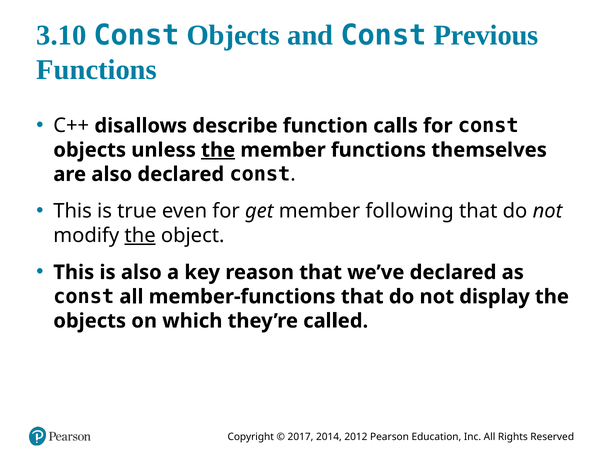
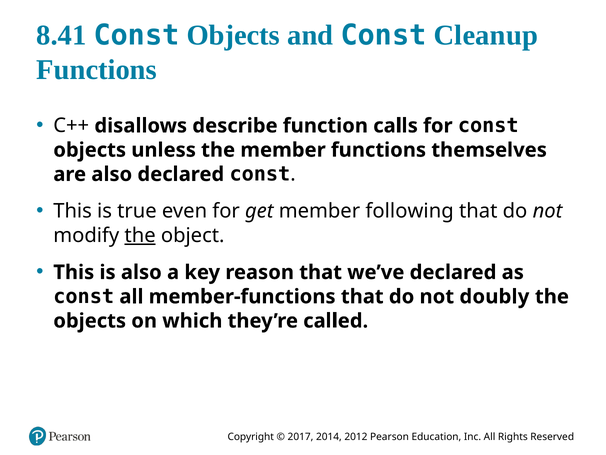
3.10: 3.10 -> 8.41 (61, 35)
Previous: Previous -> Cleanup (486, 35)
the underline: present -> none (218, 150)
display: display -> doubly (494, 296)
